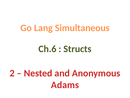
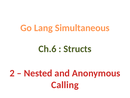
Adams: Adams -> Calling (65, 85)
